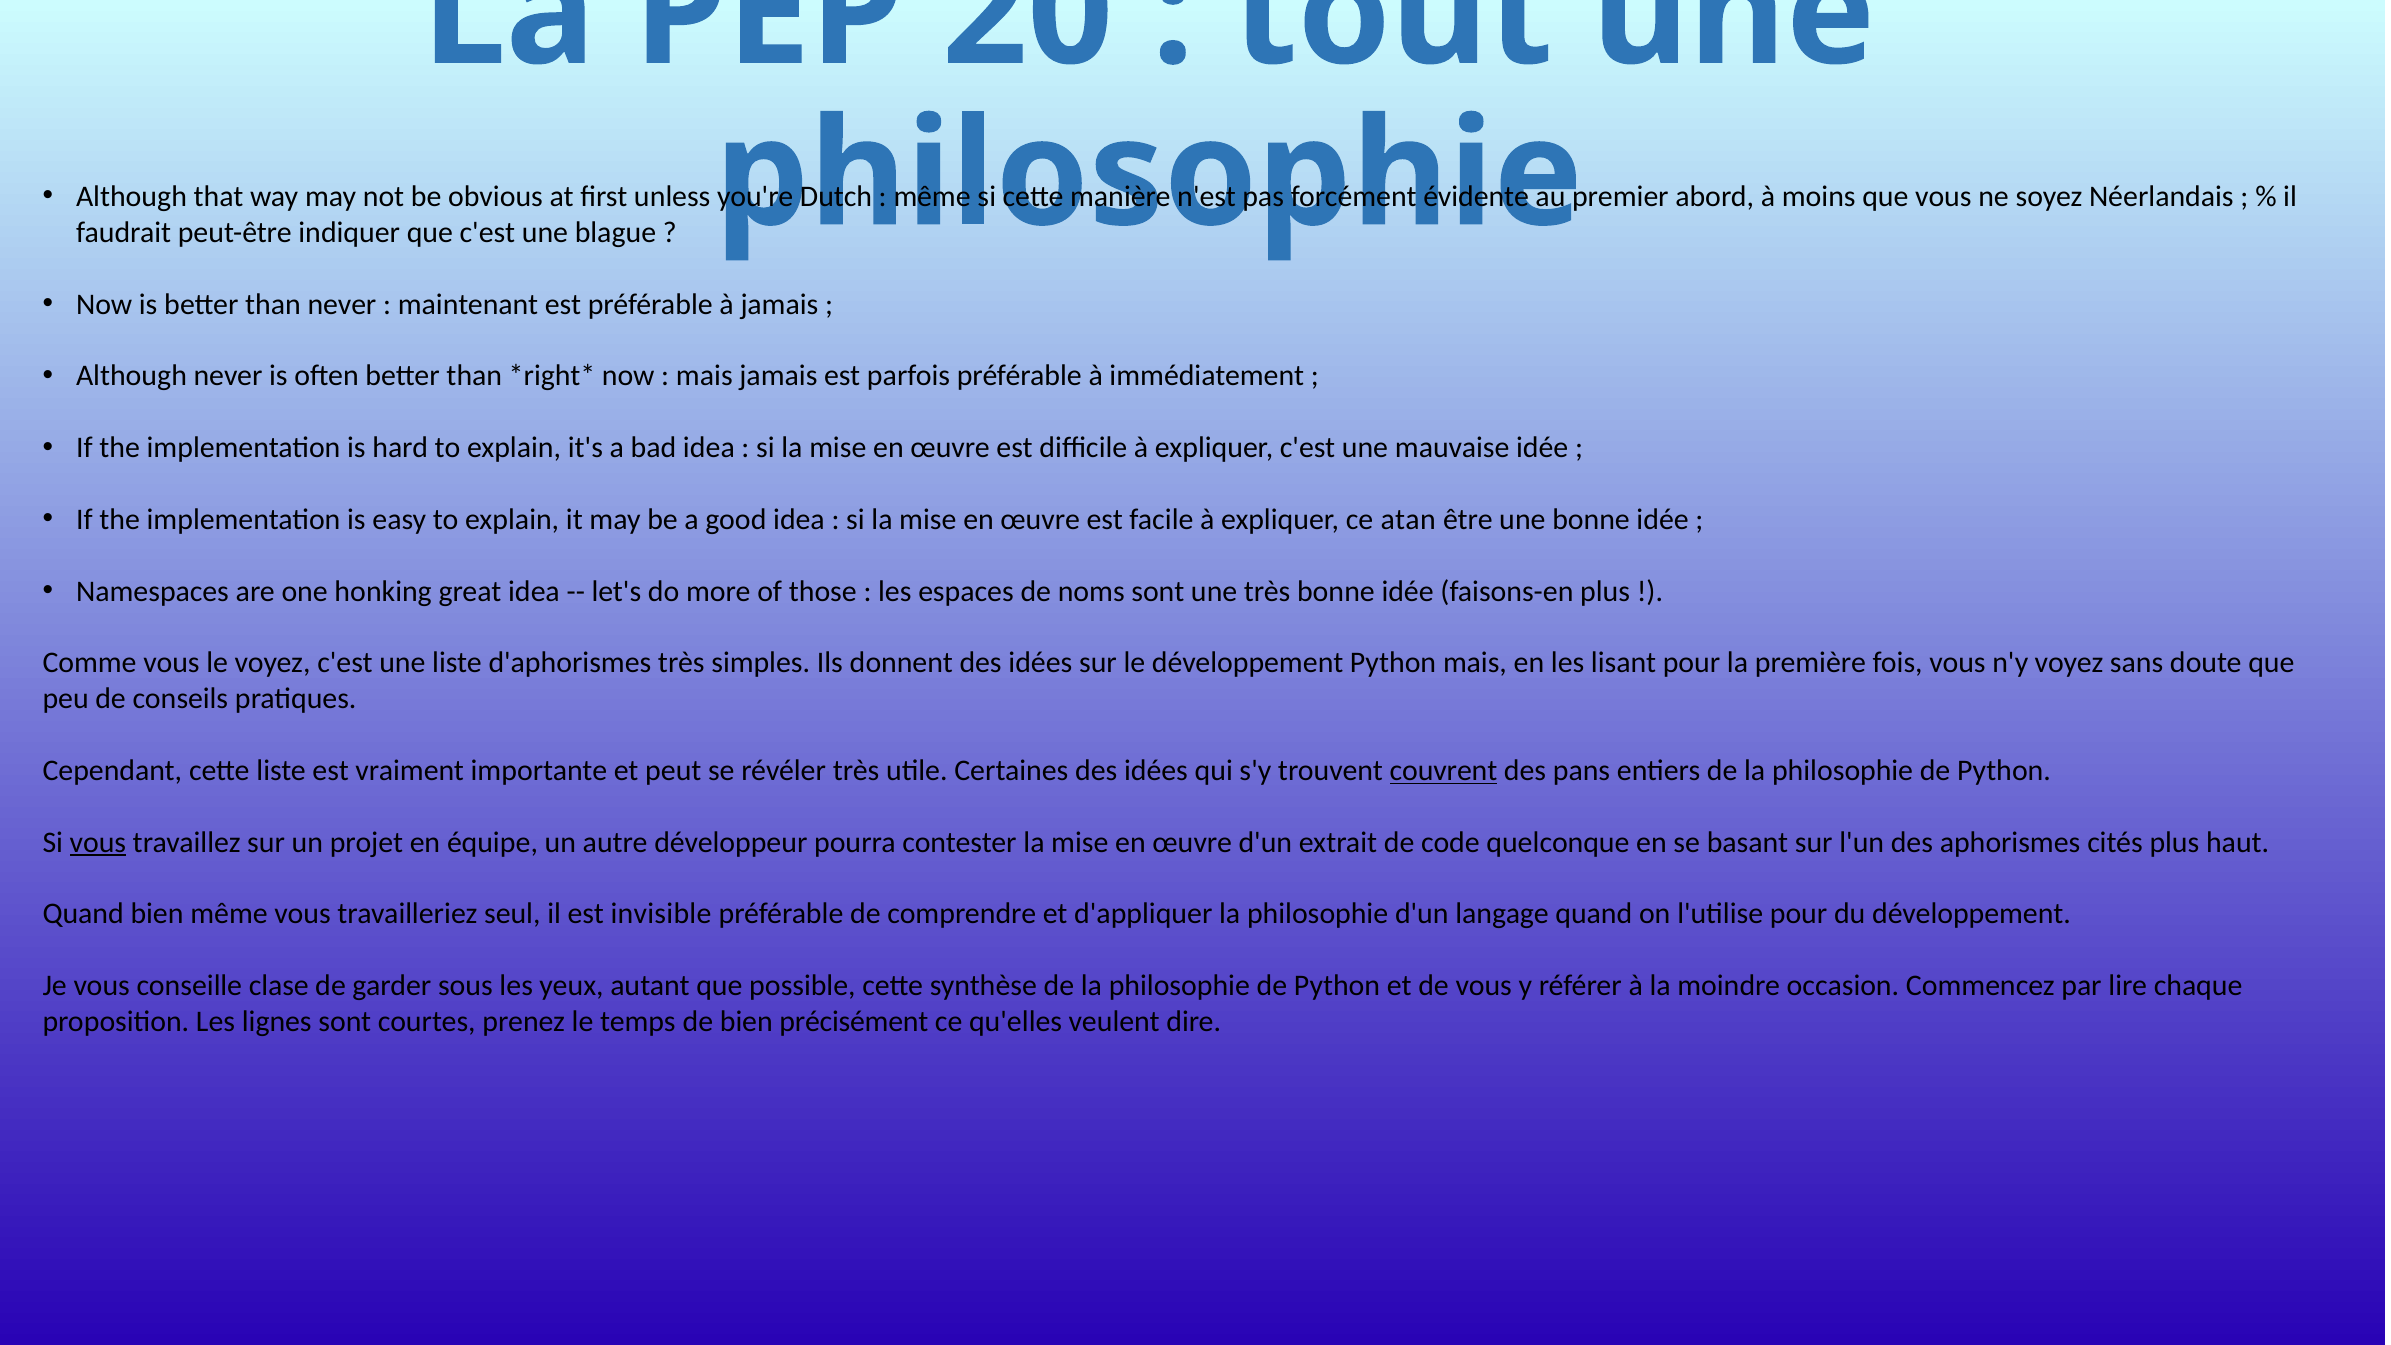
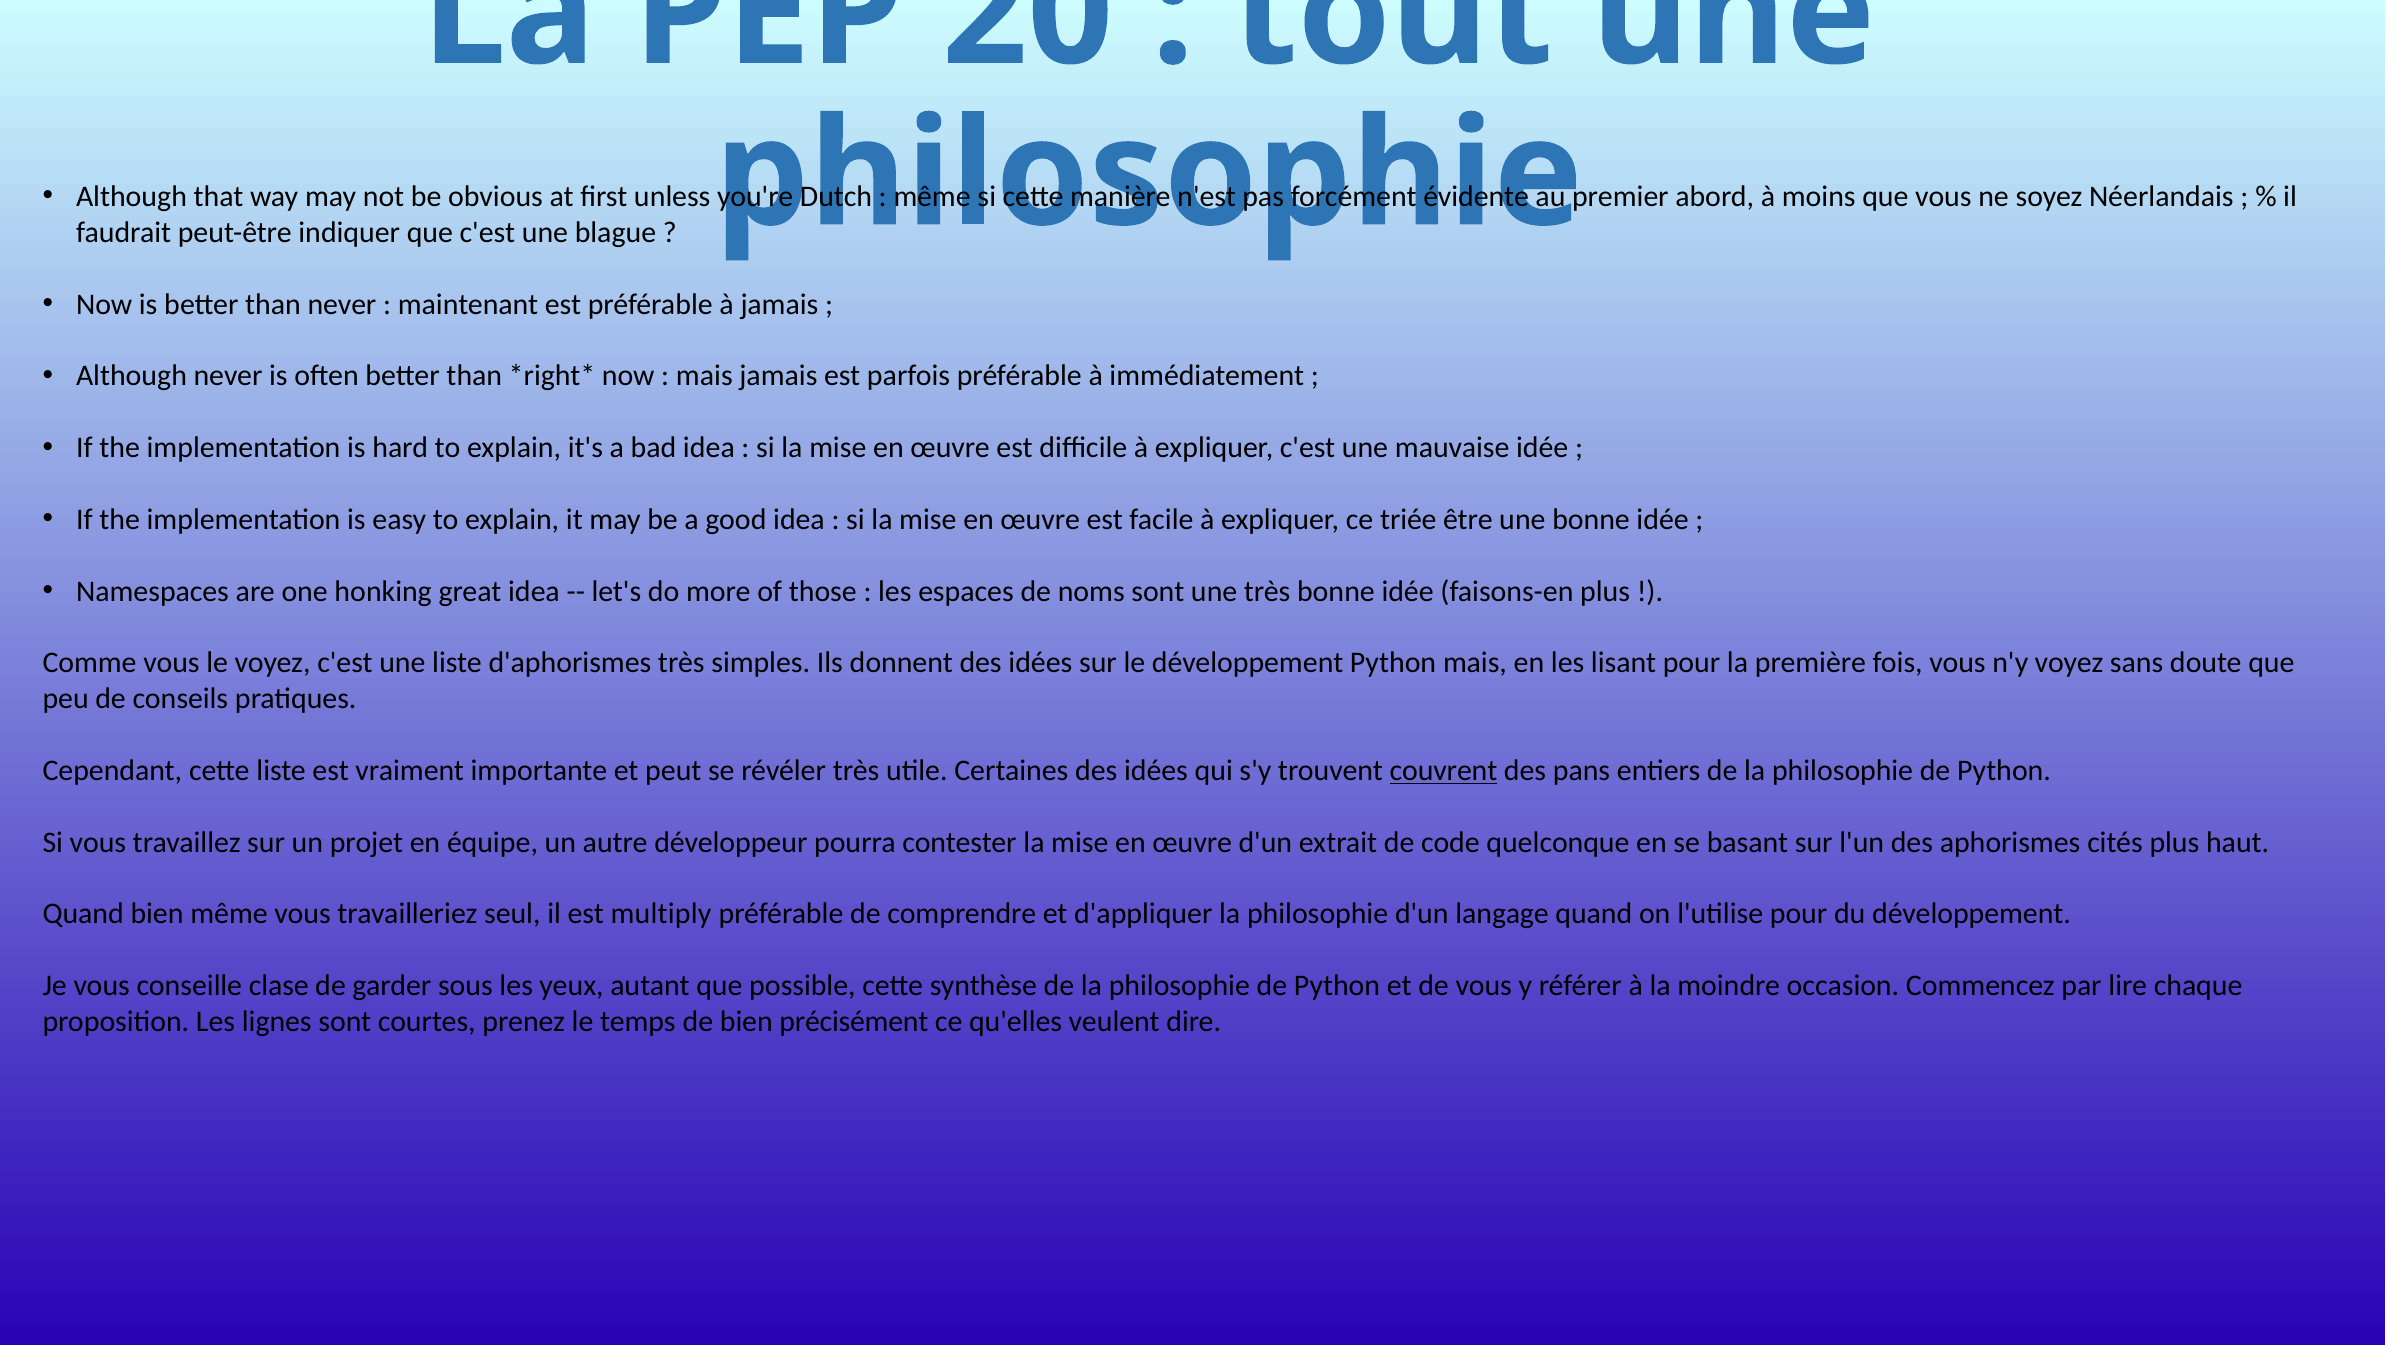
atan: atan -> triée (1408, 520)
vous underline: present -> none (98, 842)
invisible: invisible -> multiply (661, 914)
